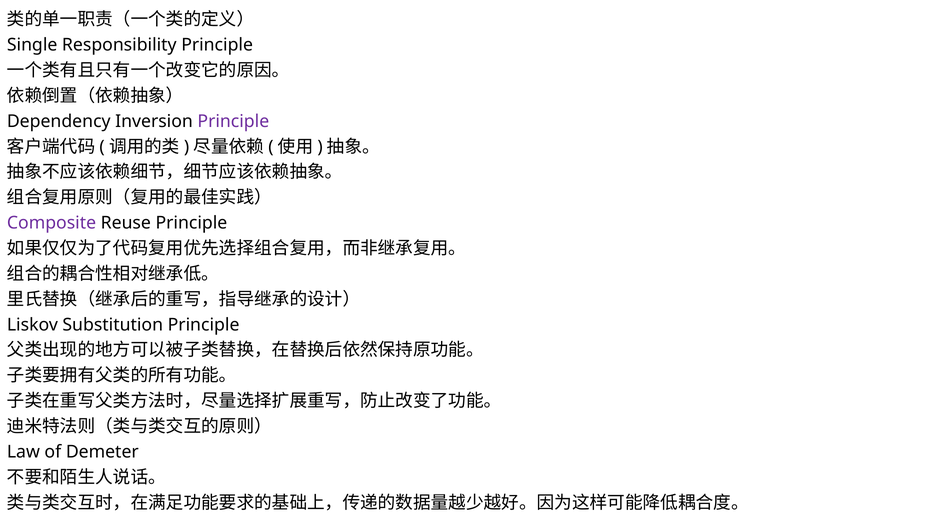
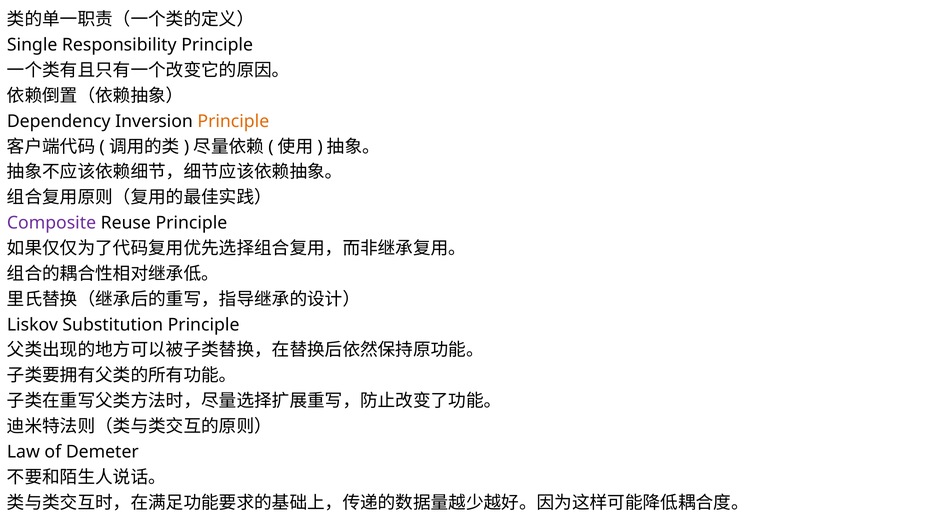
Principle colour: purple -> orange (233, 121)
